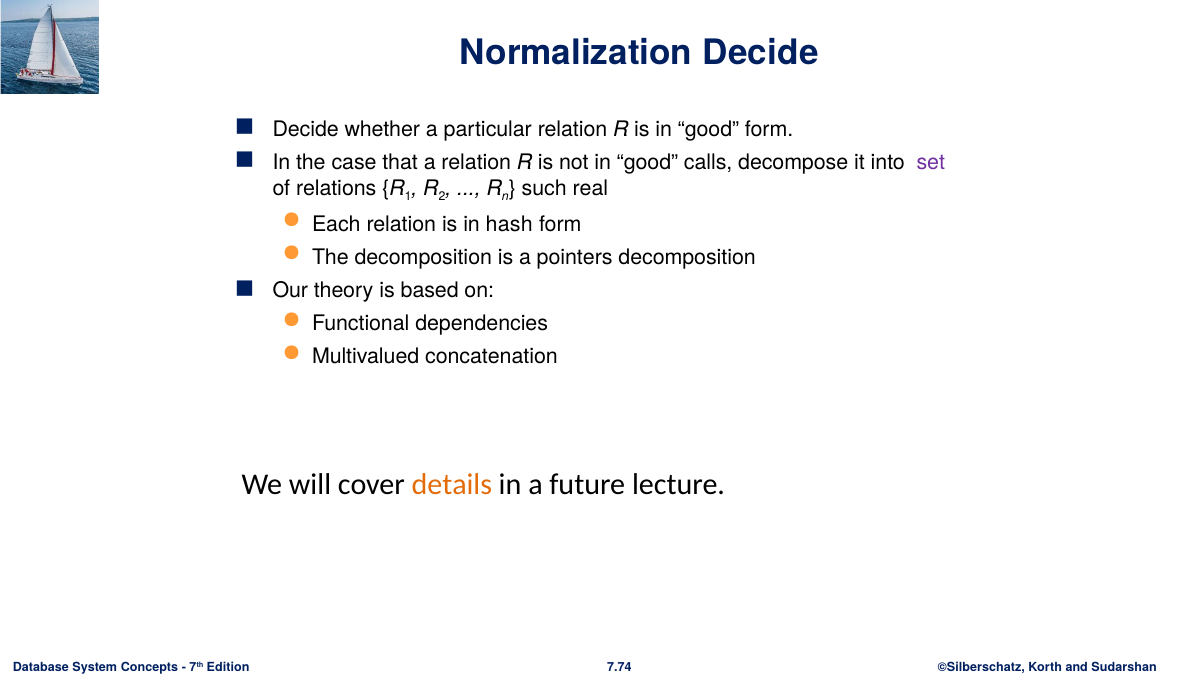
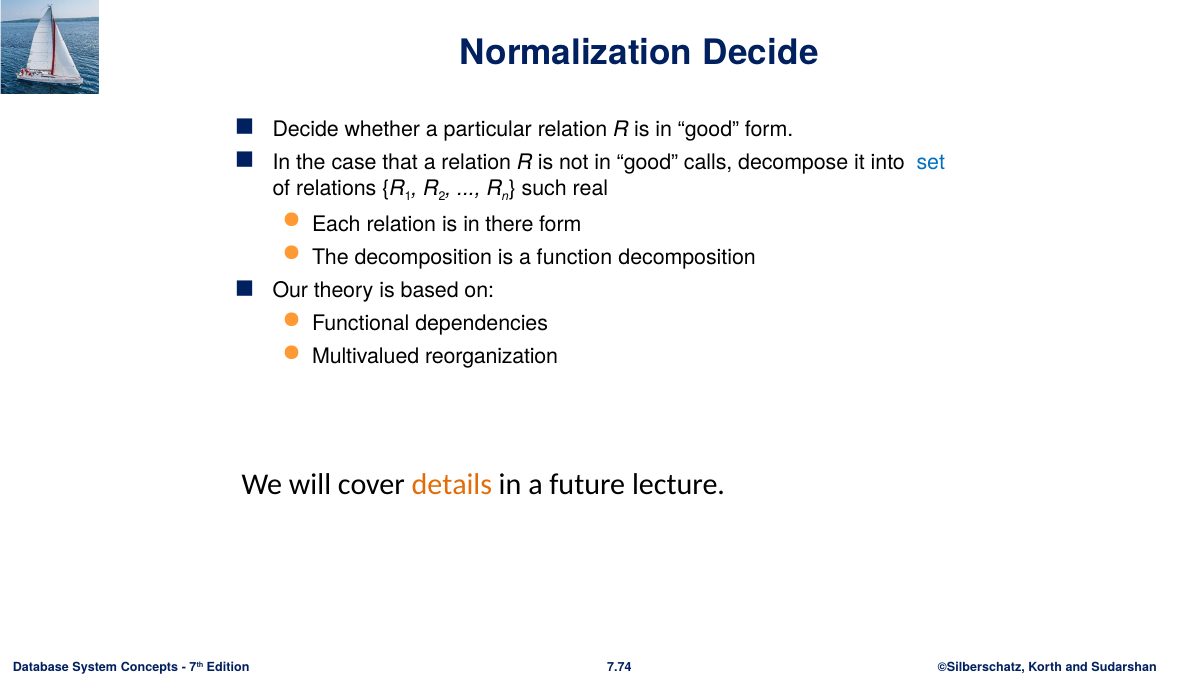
set colour: purple -> blue (931, 163)
hash: hash -> there (509, 225)
pointers: pointers -> function (575, 258)
concatenation: concatenation -> reorganization (492, 357)
